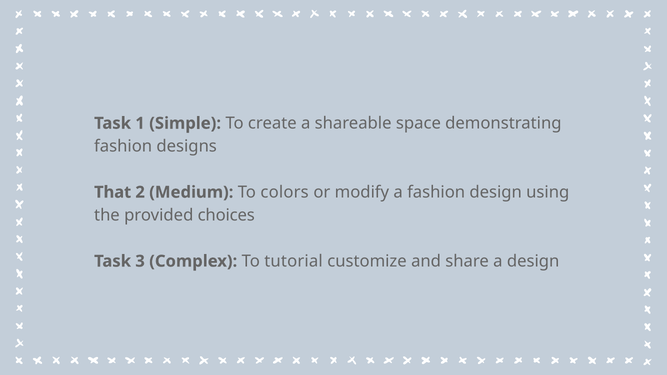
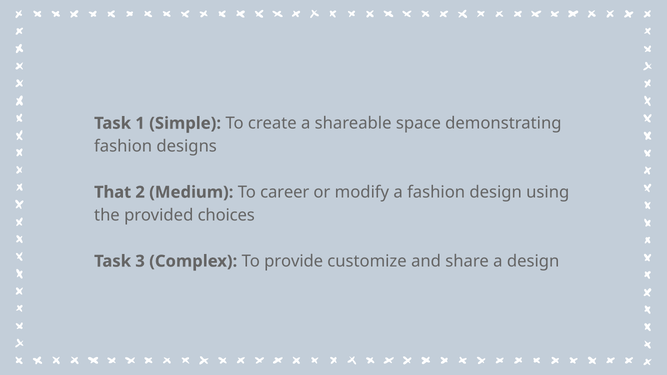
colors: colors -> career (285, 192)
tutorial: tutorial -> provide (294, 261)
